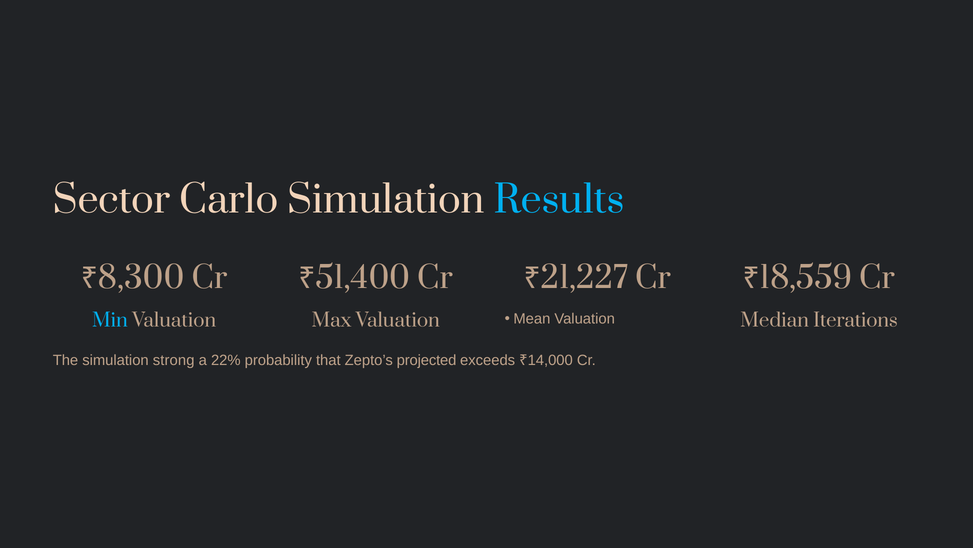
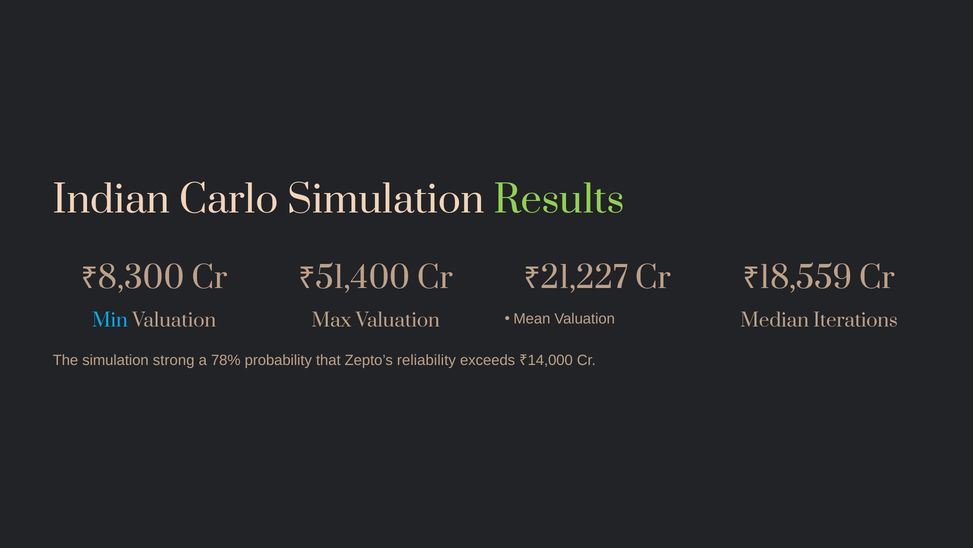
Sector: Sector -> Indian (112, 200)
Results colour: light blue -> light green (559, 200)
22%: 22% -> 78% (226, 360)
projected: projected -> reliability (426, 360)
